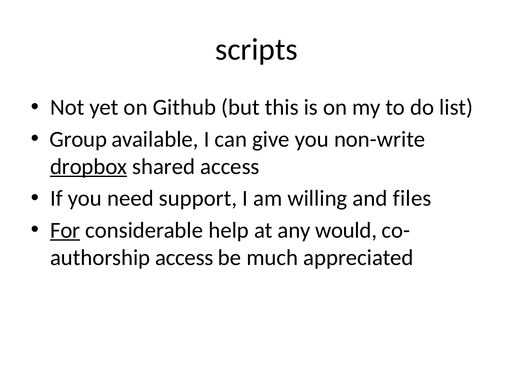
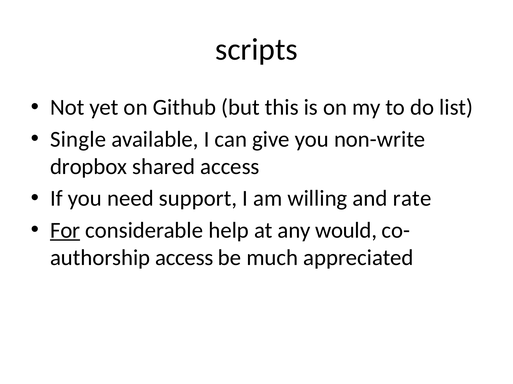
Group: Group -> Single (78, 140)
dropbox underline: present -> none (89, 167)
files: files -> rate (412, 199)
